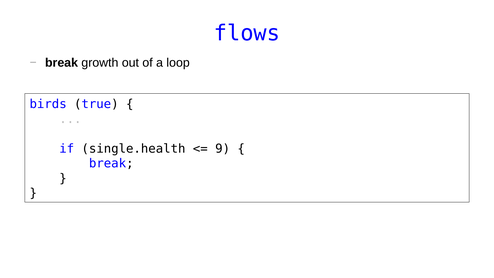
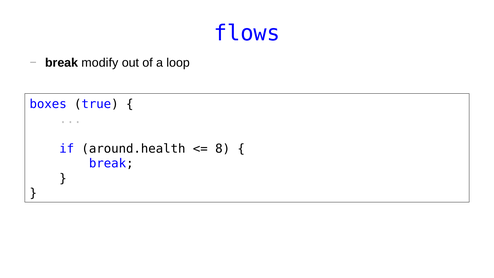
growth: growth -> modify (100, 63)
birds: birds -> boxes (48, 104)
single.health: single.health -> around.health (133, 149)
9: 9 -> 8 (223, 149)
